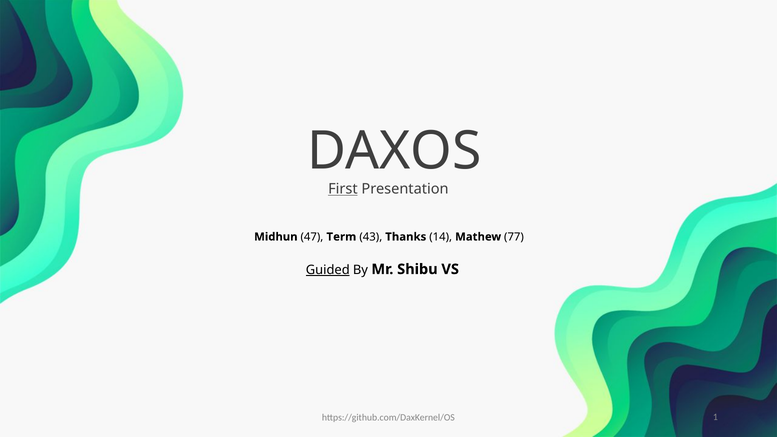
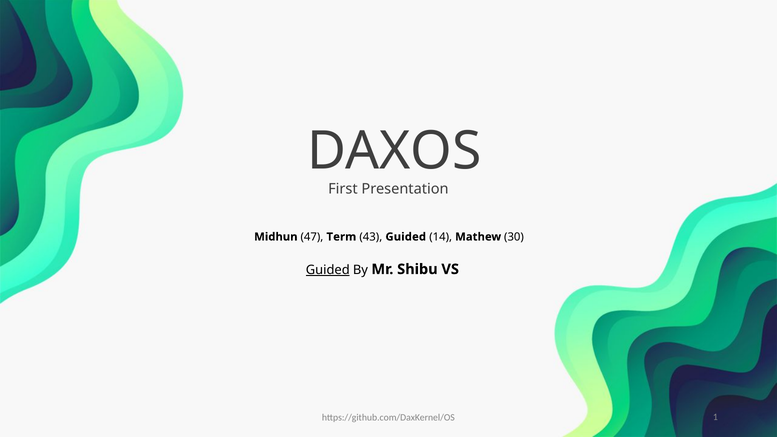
First underline: present -> none (343, 189)
43 Thanks: Thanks -> Guided (406, 237)
77: 77 -> 30 (514, 237)
